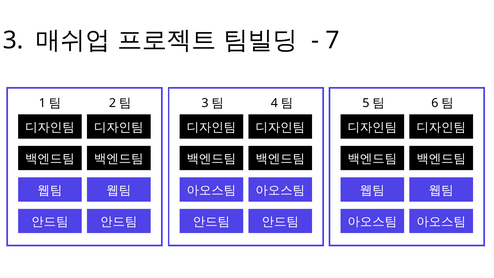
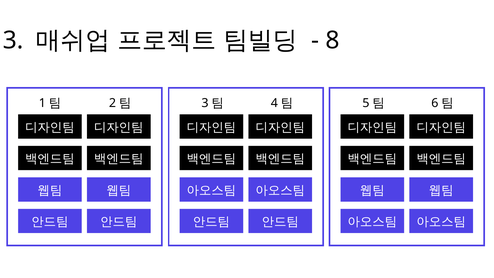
7: 7 -> 8 (332, 40)
